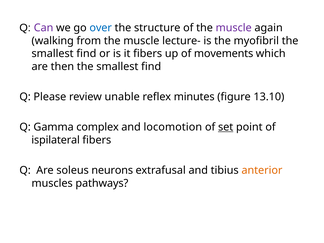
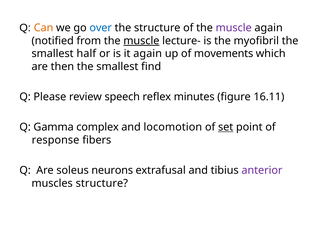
Can colour: purple -> orange (44, 28)
walking: walking -> notified (53, 41)
muscle underline: none -> present (141, 41)
find: find -> half (86, 54)
it fibers: fibers -> again (148, 54)
unable: unable -> speech (122, 97)
13.10: 13.10 -> 16.11 (269, 97)
ispilateral: ispilateral -> response (56, 140)
anterior colour: orange -> purple (262, 170)
muscles pathways: pathways -> structure (102, 183)
